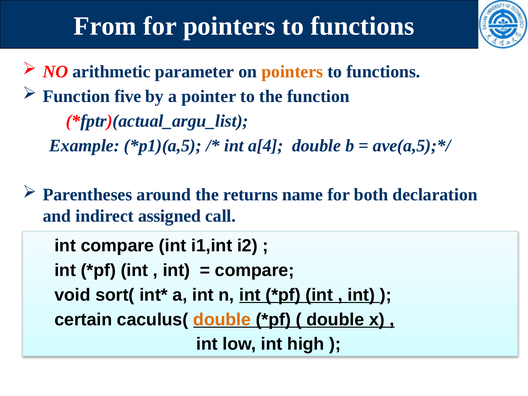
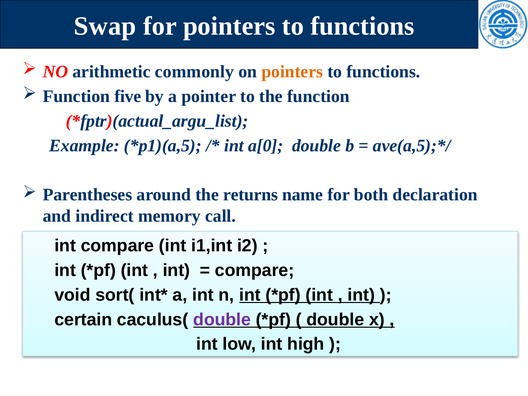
From: From -> Swap (105, 26)
parameter: parameter -> commonly (194, 72)
a[4: a[4 -> a[0 (266, 146)
assigned: assigned -> memory (169, 216)
double colour: orange -> purple (222, 320)
